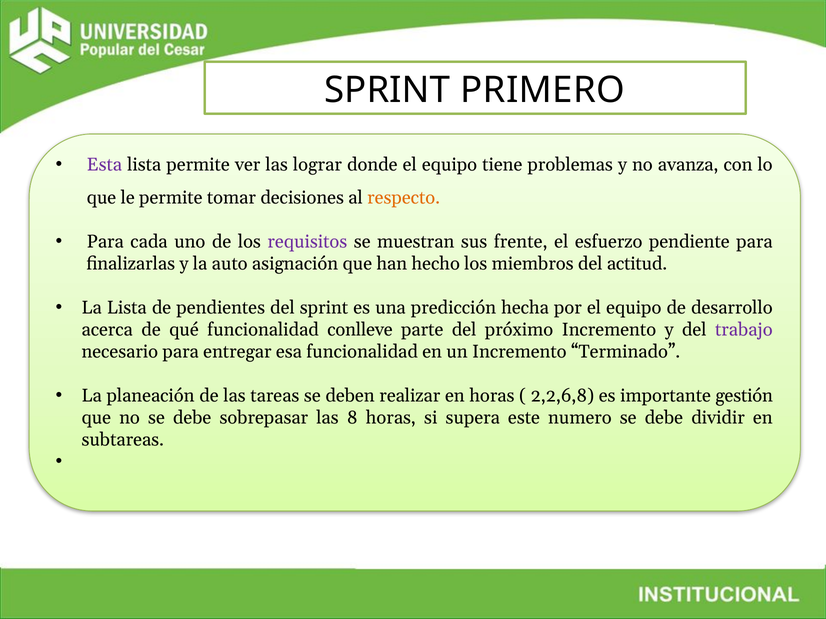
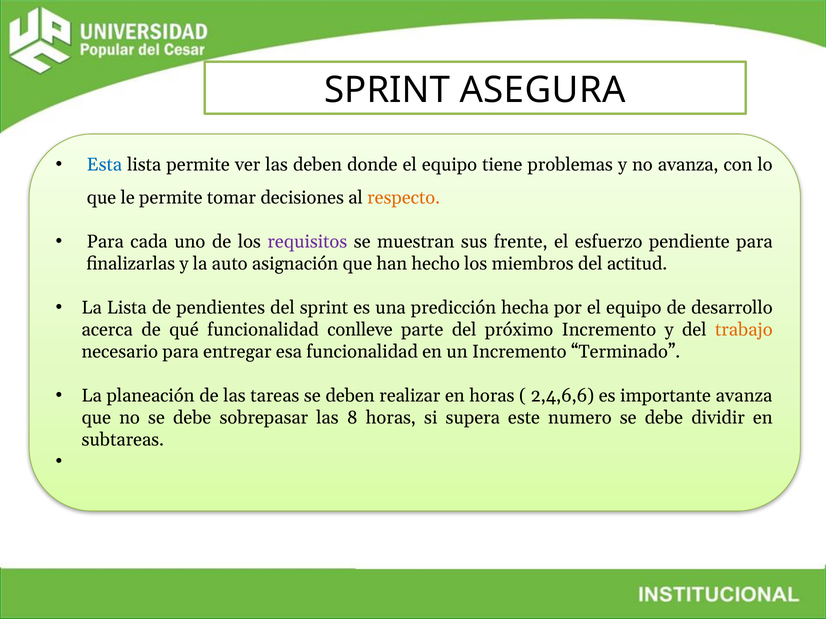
PRIMERO: PRIMERO -> ASEGURA (543, 90)
Esta colour: purple -> blue (104, 165)
las lograr: lograr -> deben (317, 165)
trabajo colour: purple -> orange (744, 330)
2,2,6,8: 2,2,6,8 -> 2,4,6,6 (562, 396)
importante gestión: gestión -> avanza (744, 396)
